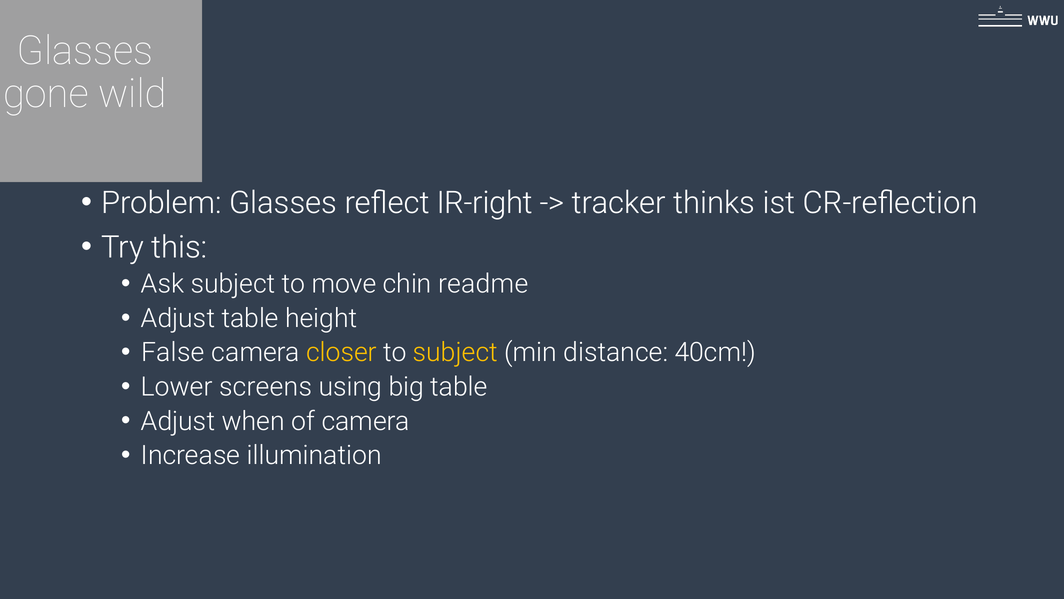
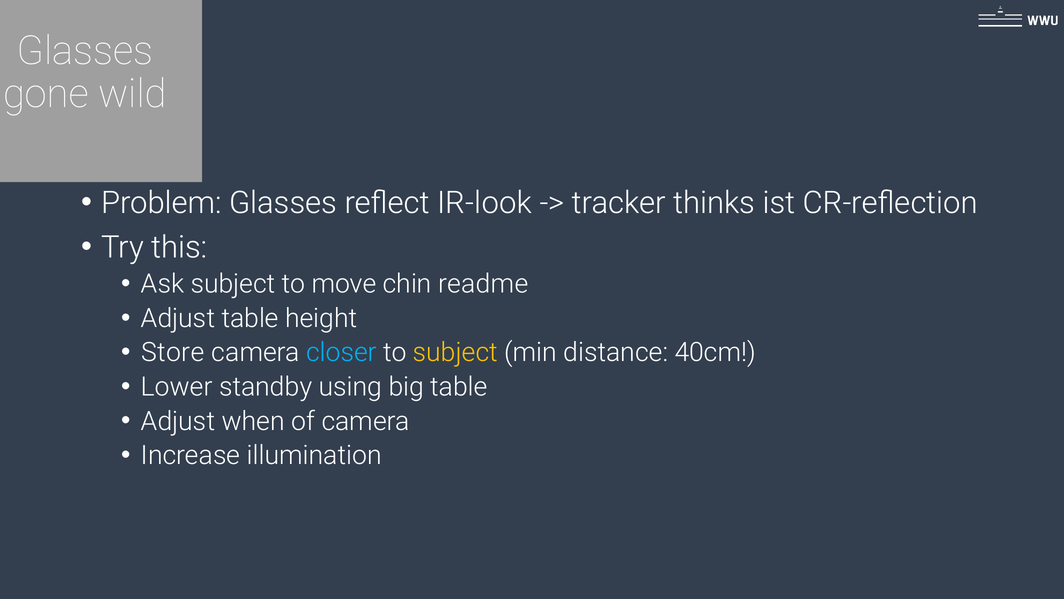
IR-right: IR-right -> IR-look (484, 203)
False: False -> Store (173, 352)
closer colour: yellow -> light blue (341, 352)
screens: screens -> standby (266, 387)
